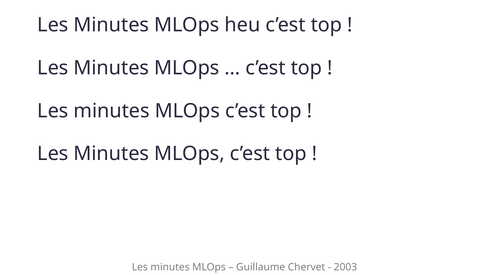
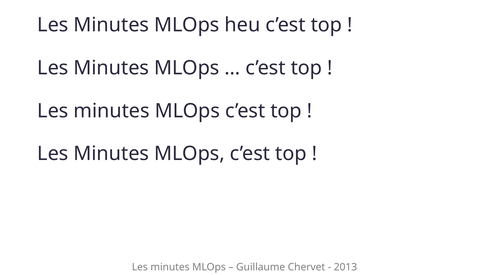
2003: 2003 -> 2013 (345, 267)
